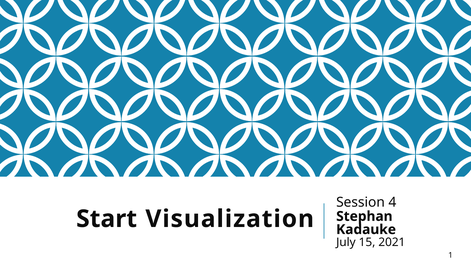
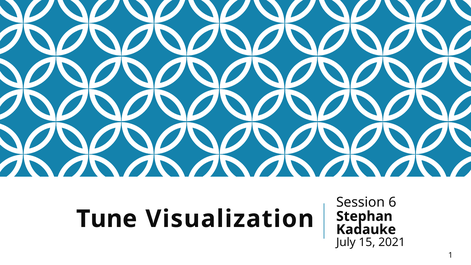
4: 4 -> 6 (392, 202)
Start: Start -> Tune (107, 219)
